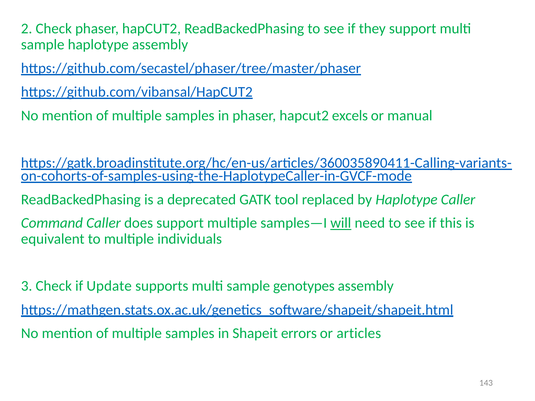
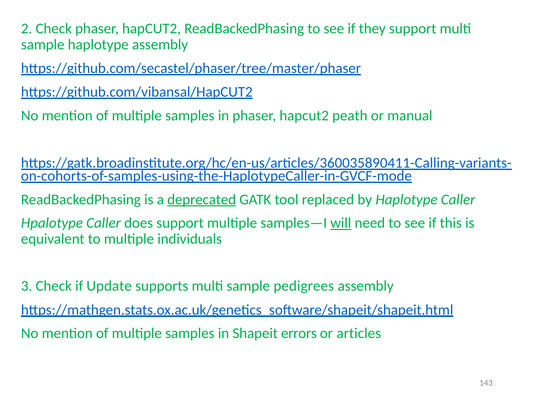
excels: excels -> peath (350, 116)
deprecated underline: none -> present (202, 200)
Command: Command -> Hpalotype (52, 223)
genotypes: genotypes -> pedigrees (304, 286)
